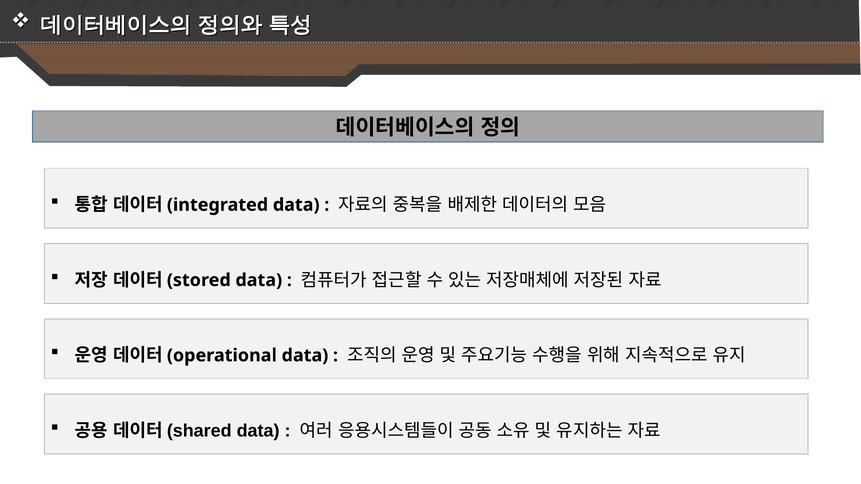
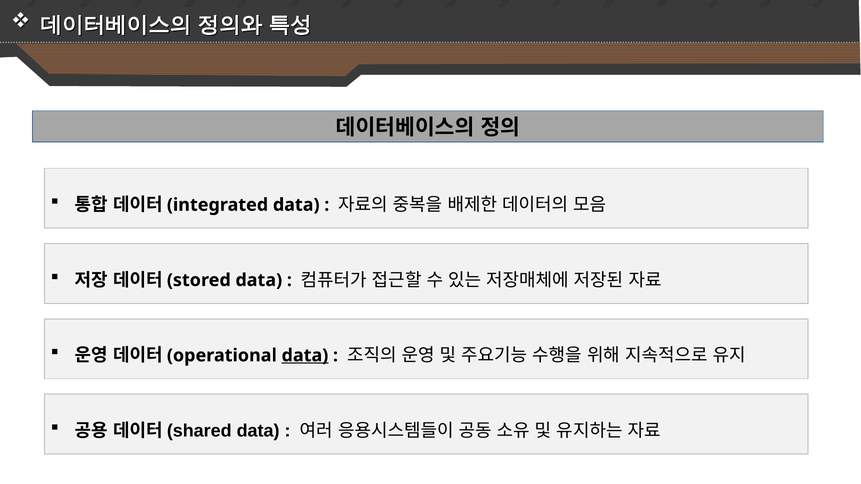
data underline: none -> present (305, 356)
